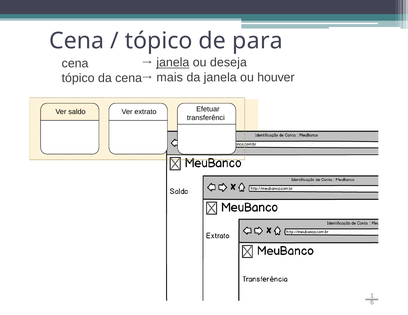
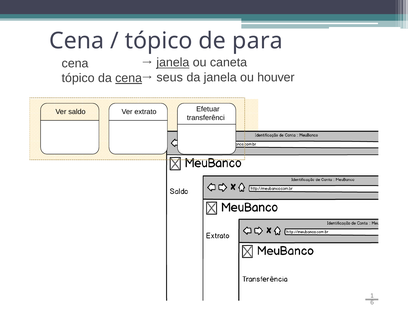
deseja: deseja -> caneta (228, 63)
cena underline: none -> present (129, 78)
mais: mais -> seus (170, 77)
